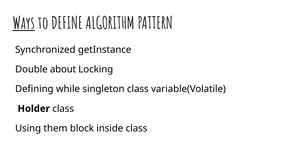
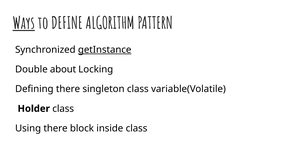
getInstance underline: none -> present (105, 50)
Defining while: while -> there (68, 89)
Using them: them -> there (56, 128)
